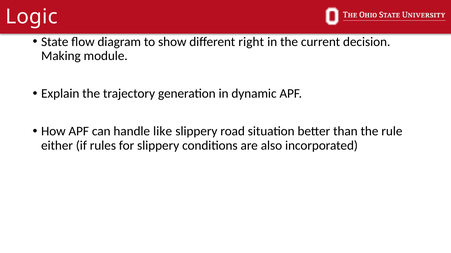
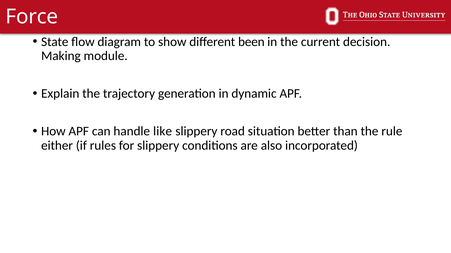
Logic: Logic -> Force (32, 17)
right: right -> been (251, 42)
